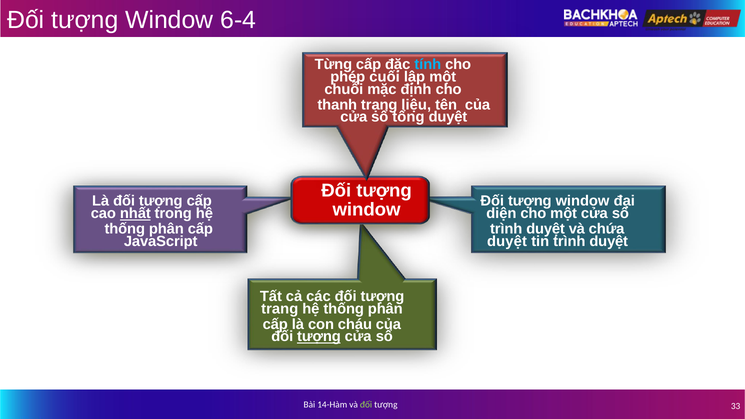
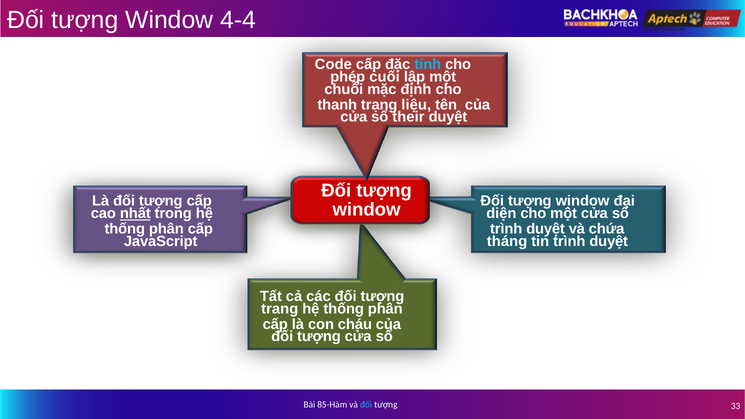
6-4: 6-4 -> 4-4 (238, 20)
Từng: Từng -> Code (333, 64)
tổng: tổng -> their (408, 117)
duyệt: duyệt -> tháng (507, 241)
tượng underline: present -> none (319, 337)
14-Hàm: 14-Hàm -> 85-Hàm (332, 405)
đối colour: light green -> light blue (366, 405)
